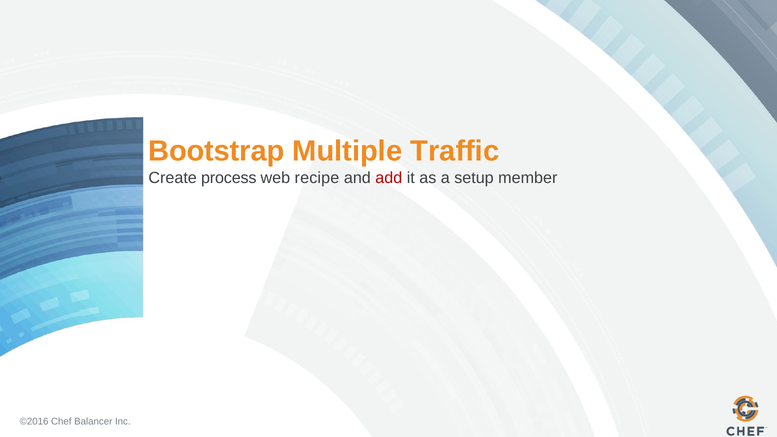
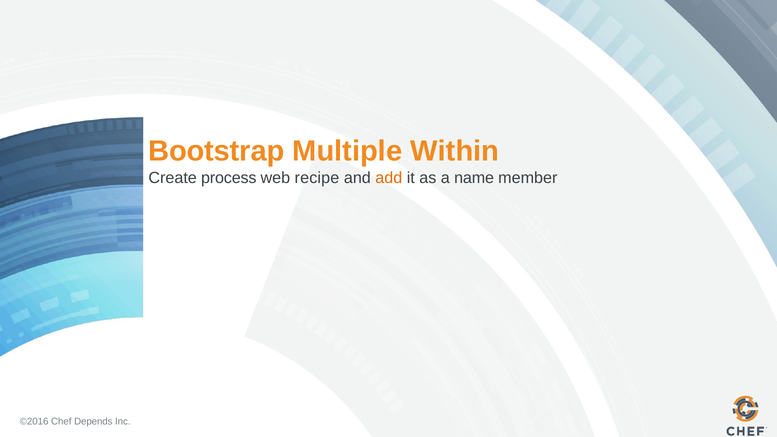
Traffic: Traffic -> Within (455, 151)
add colour: red -> orange (389, 178)
setup: setup -> name (474, 178)
Balancer: Balancer -> Depends (93, 422)
